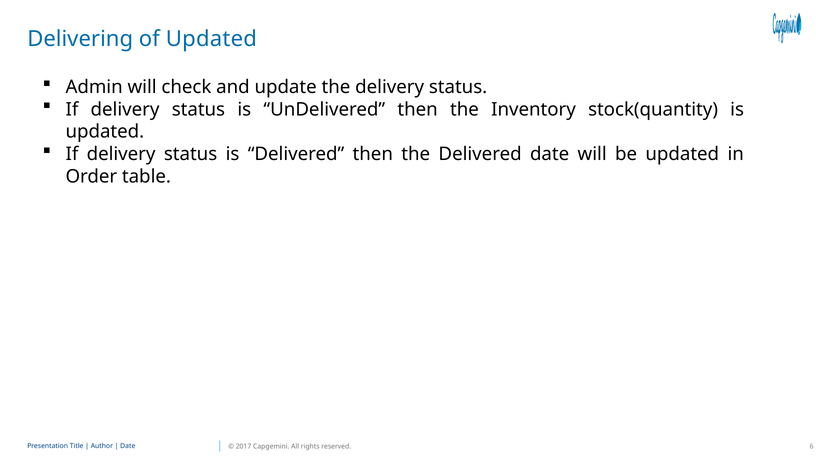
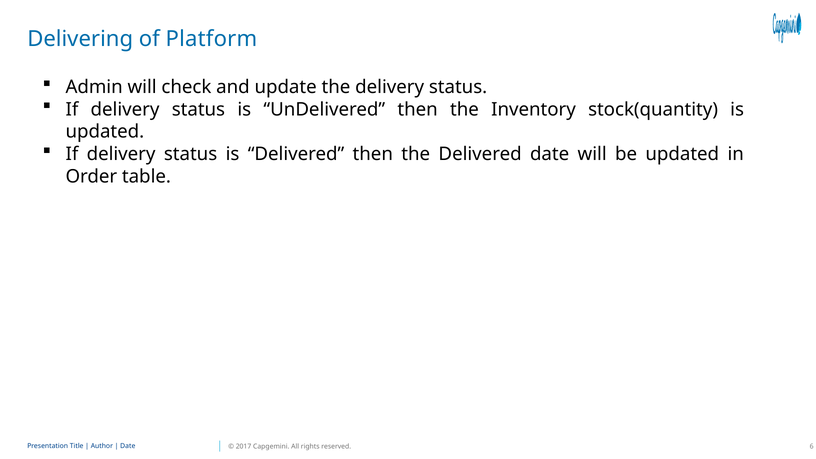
of Updated: Updated -> Platform (211, 39)
